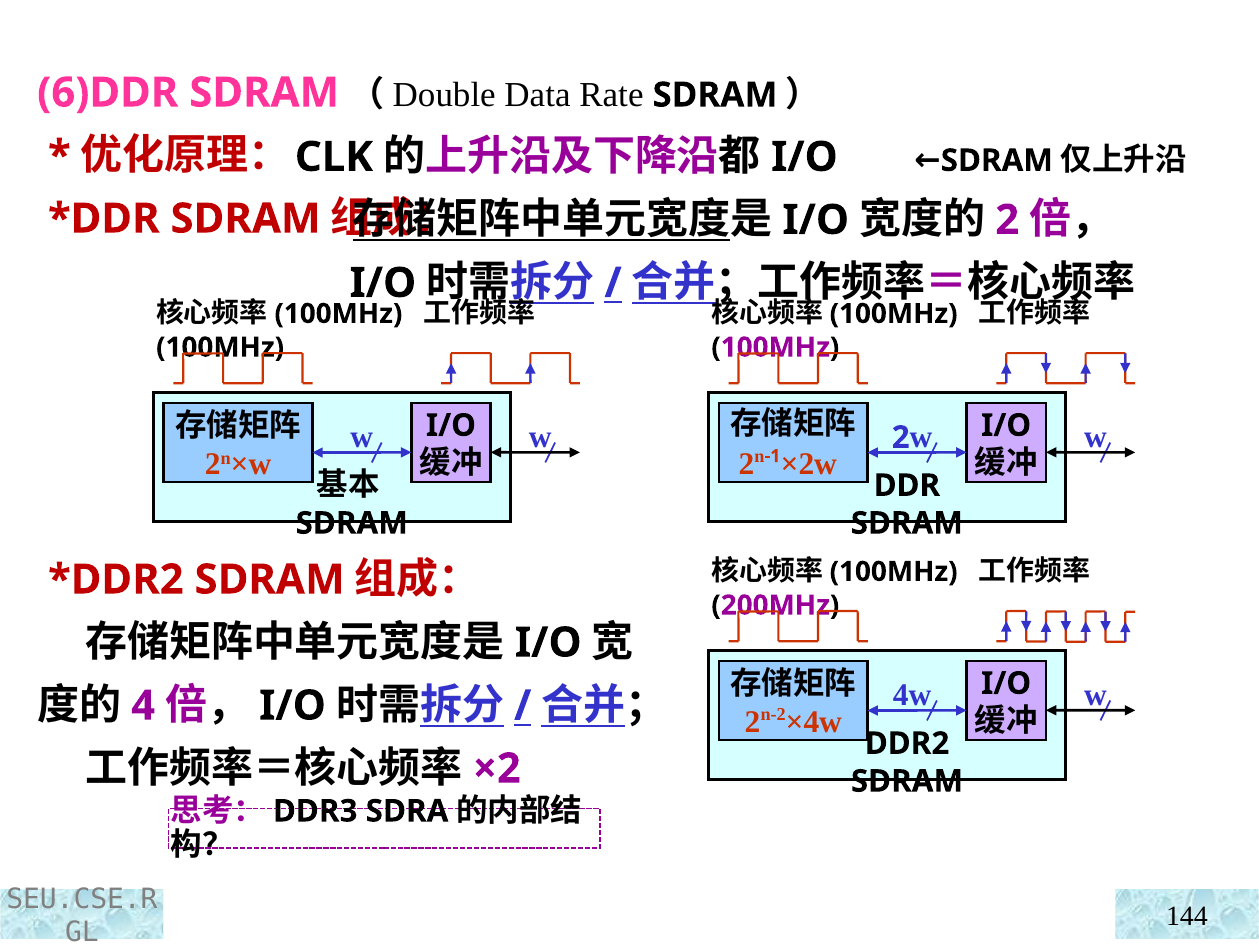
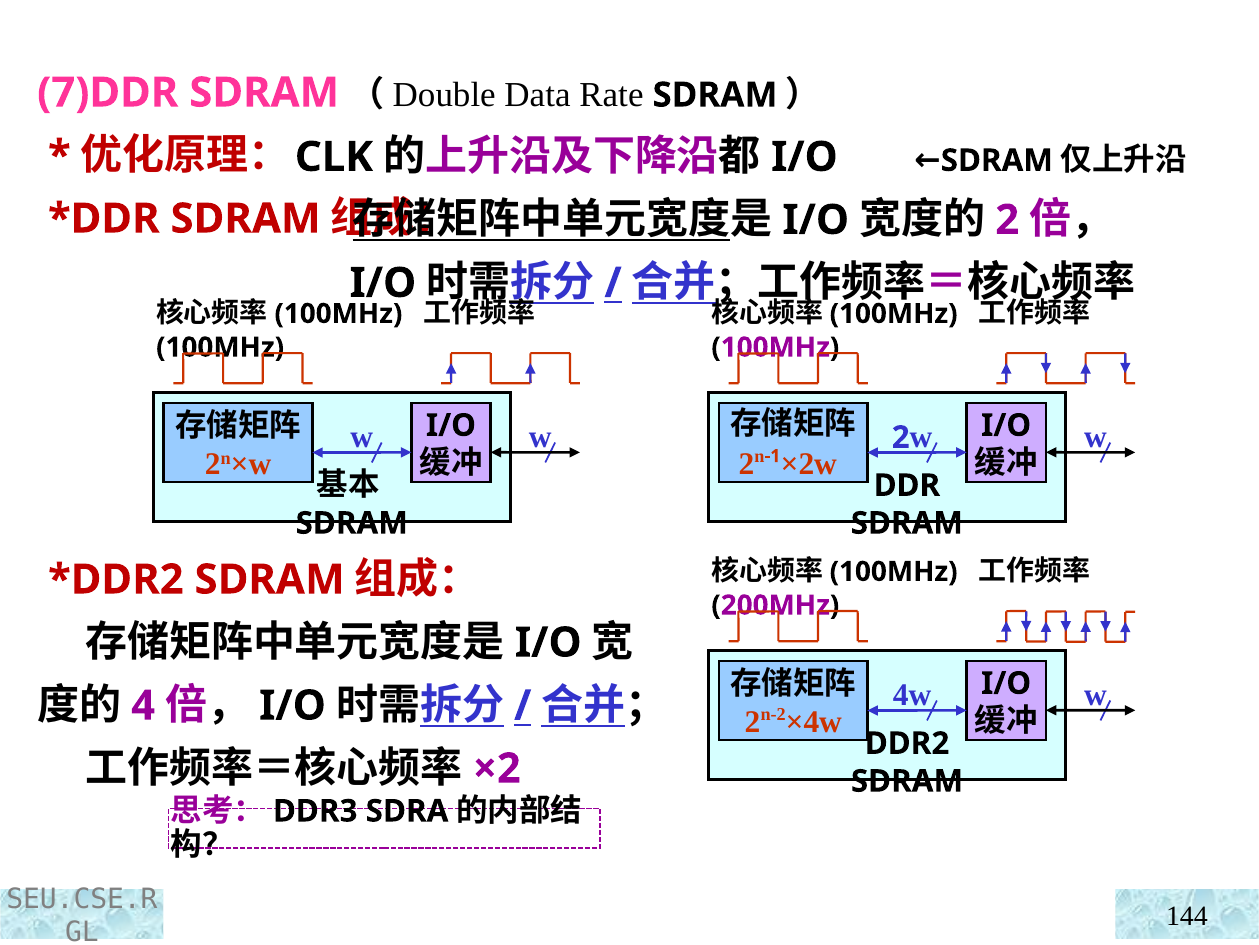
6)DDR: 6)DDR -> 7)DDR (108, 93)
